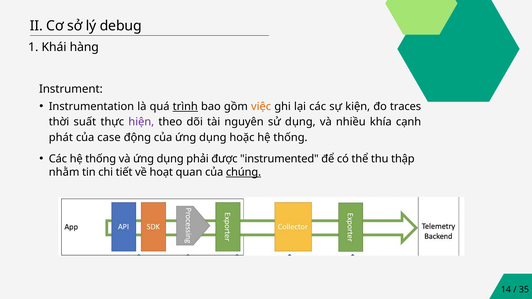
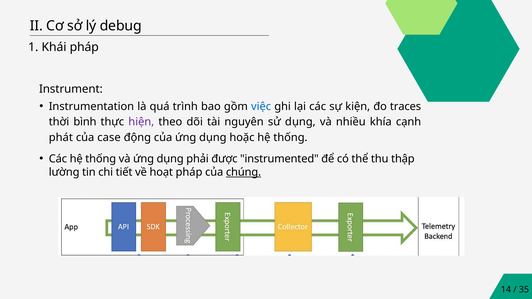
Khái hàng: hàng -> pháp (84, 47)
trình underline: present -> none (185, 107)
việc colour: orange -> blue (261, 107)
suất: suất -> bình (85, 122)
nhằm: nhằm -> lường (64, 172)
hoạt quan: quan -> pháp (189, 172)
